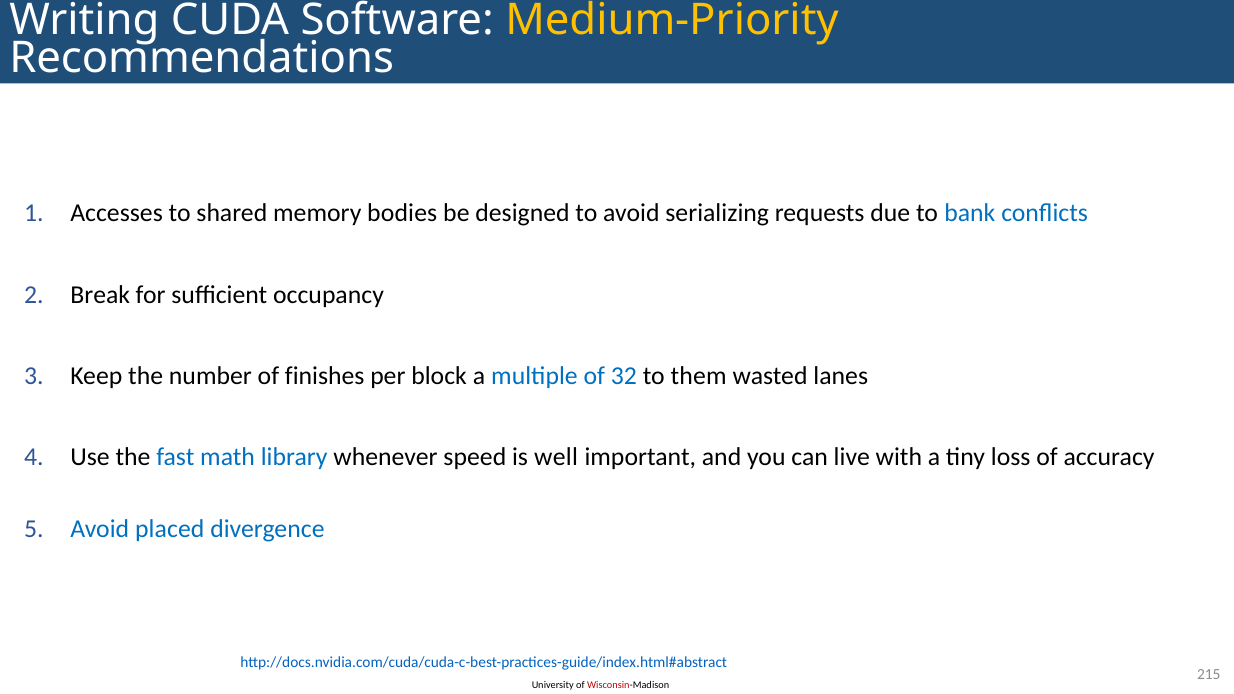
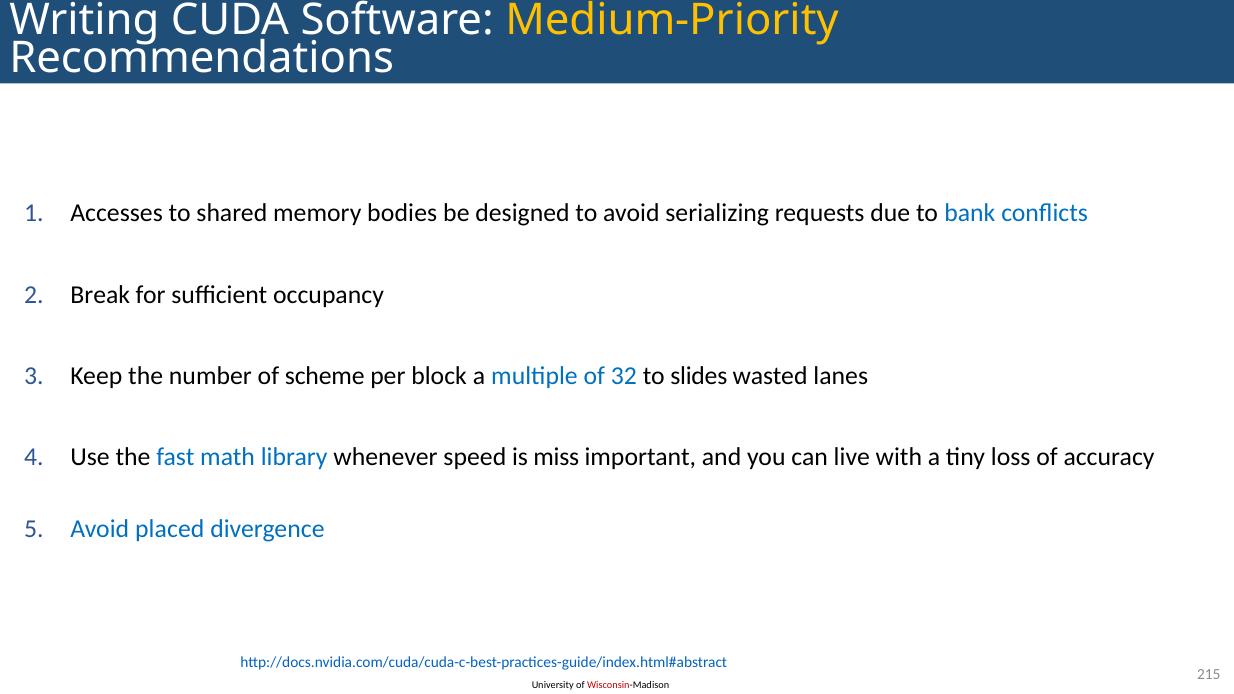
finishes: finishes -> scheme (325, 376)
them: them -> slides (699, 376)
well: well -> miss (556, 457)
